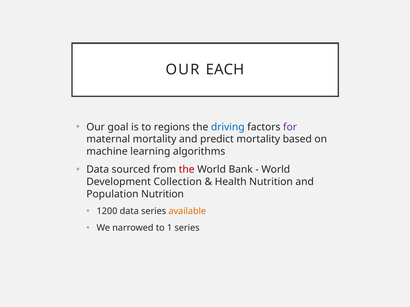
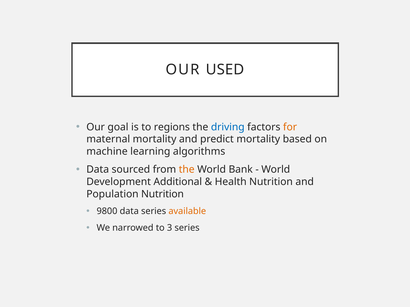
EACH: EACH -> USED (225, 70)
for colour: purple -> orange (290, 127)
the colour: red -> orange (187, 170)
Collection: Collection -> Additional (178, 182)
1200: 1200 -> 9800 (107, 212)
1: 1 -> 3 (170, 228)
